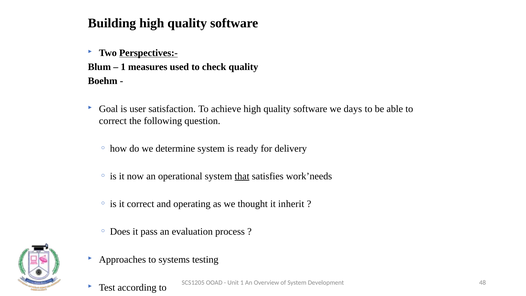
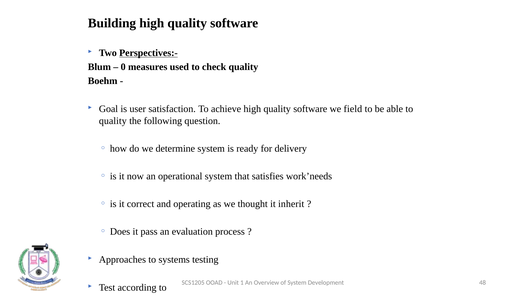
1: 1 -> 0 (123, 67)
days: days -> field (353, 109)
correct: correct -> quality (113, 121)
that underline: present -> none (242, 176)
